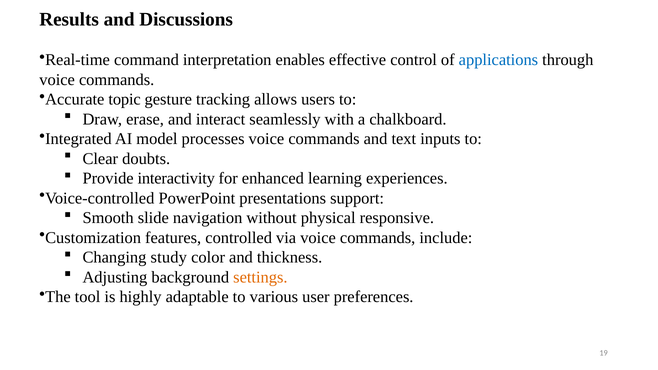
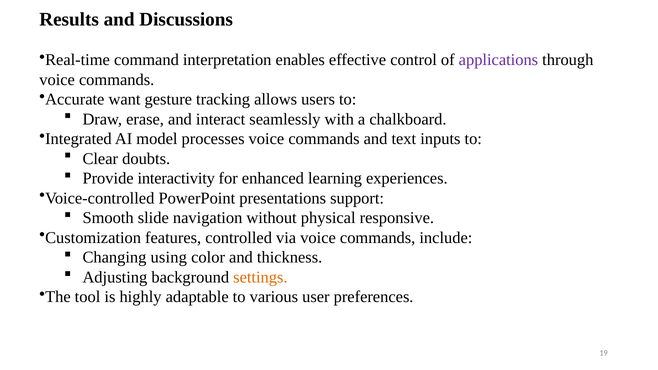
applications colour: blue -> purple (498, 60)
topic: topic -> want (124, 100)
study: study -> using (169, 257)
